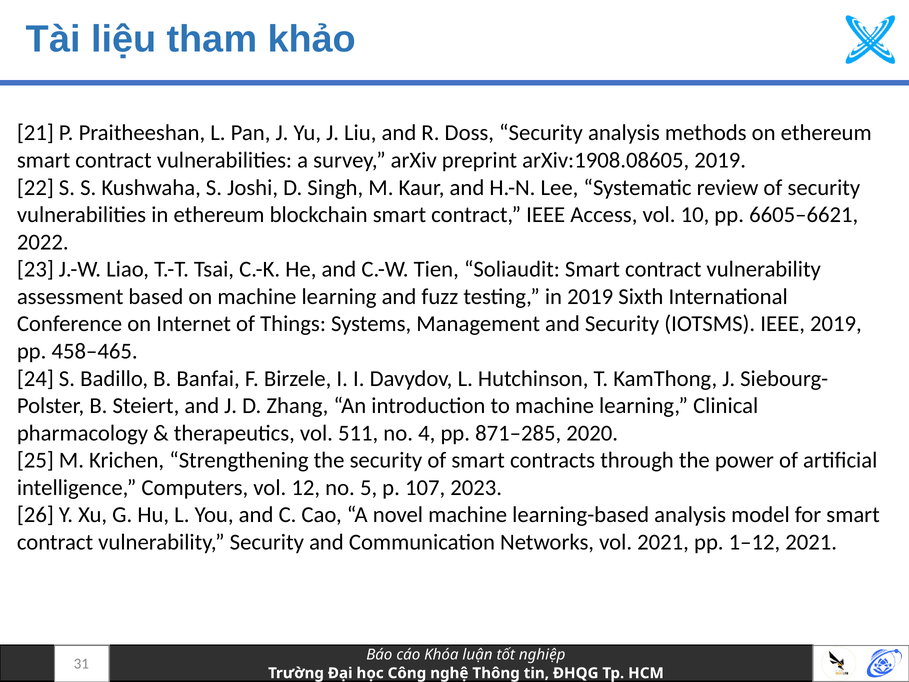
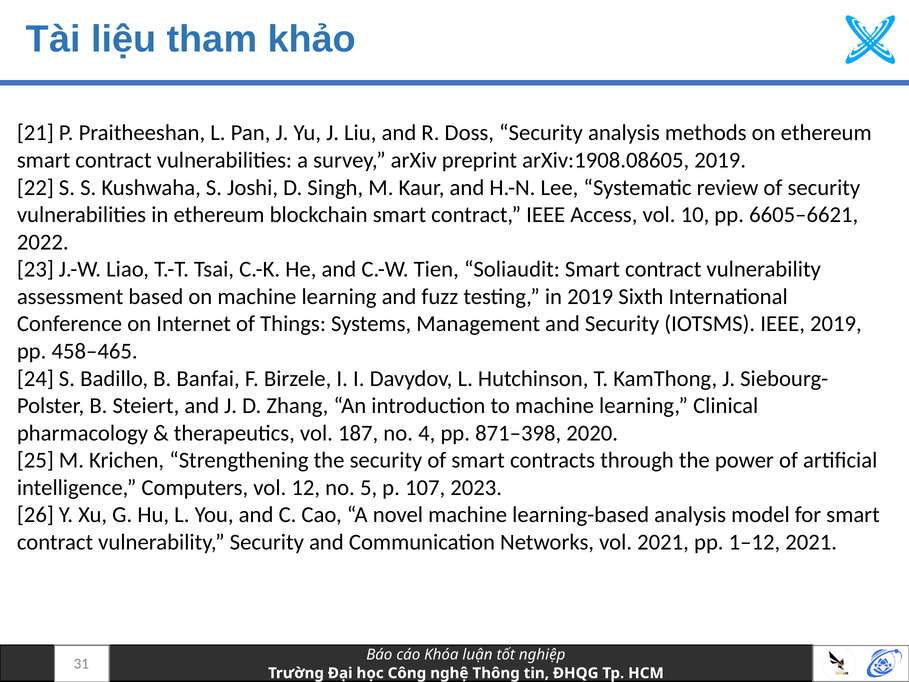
511: 511 -> 187 (358, 433)
871–285: 871–285 -> 871–398 (518, 433)
